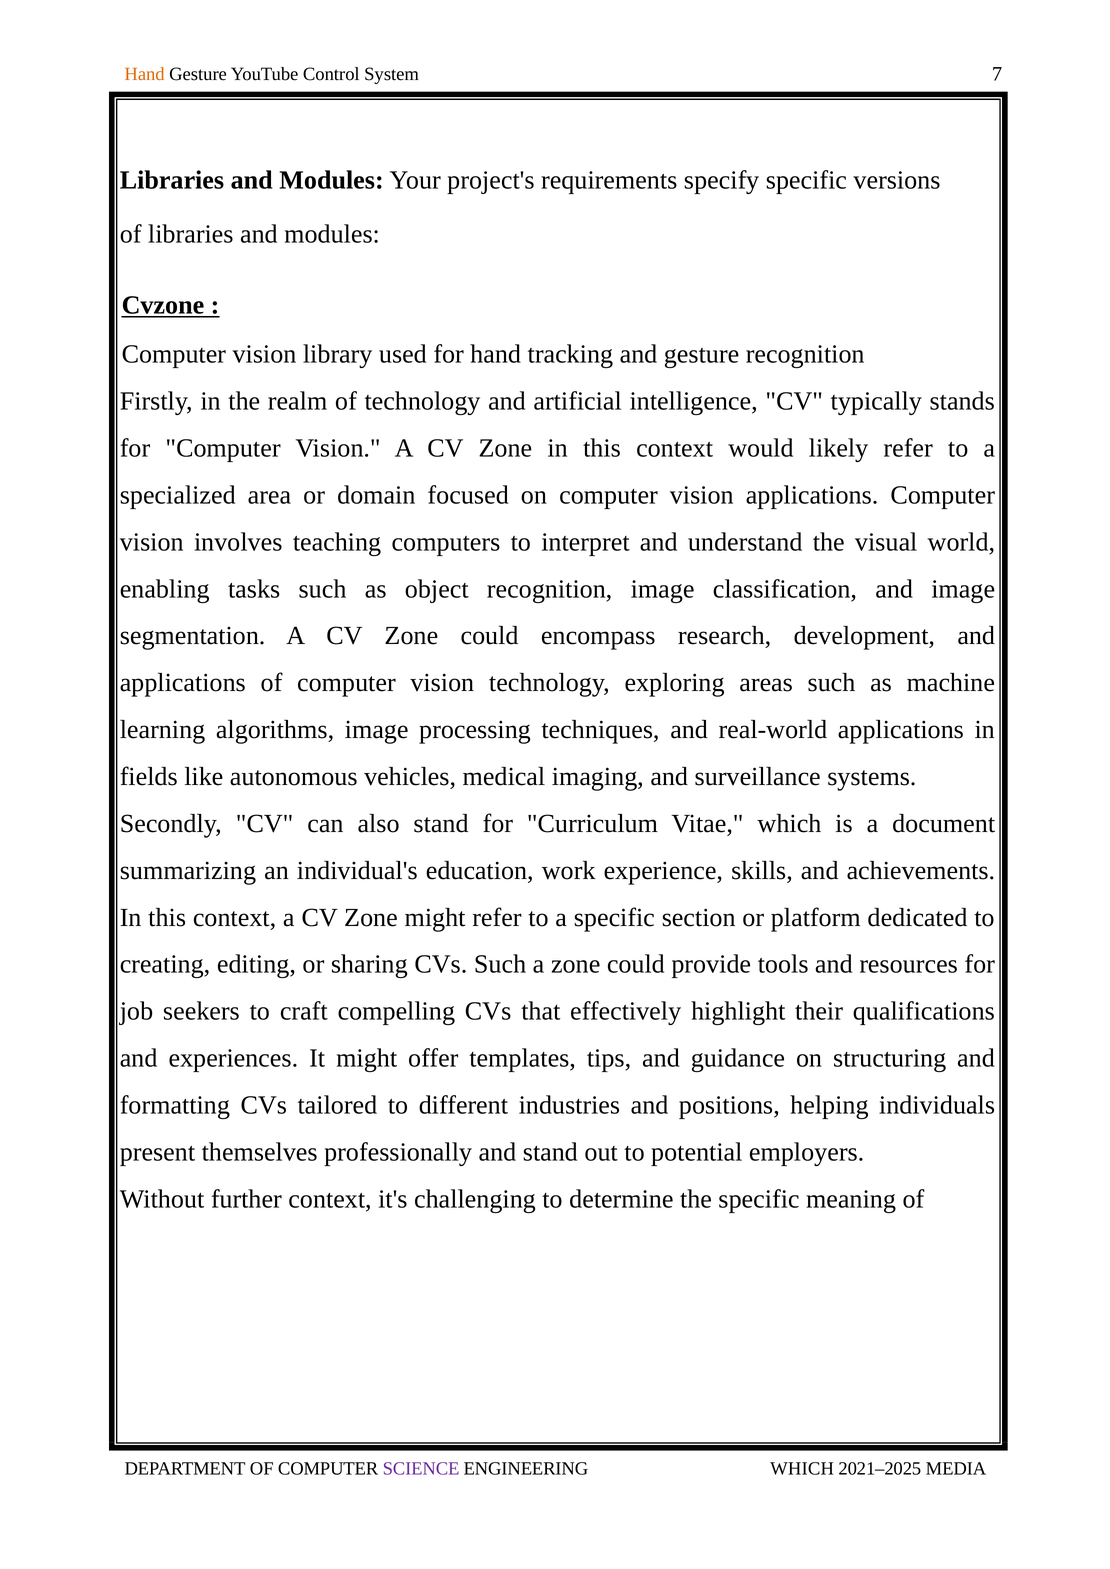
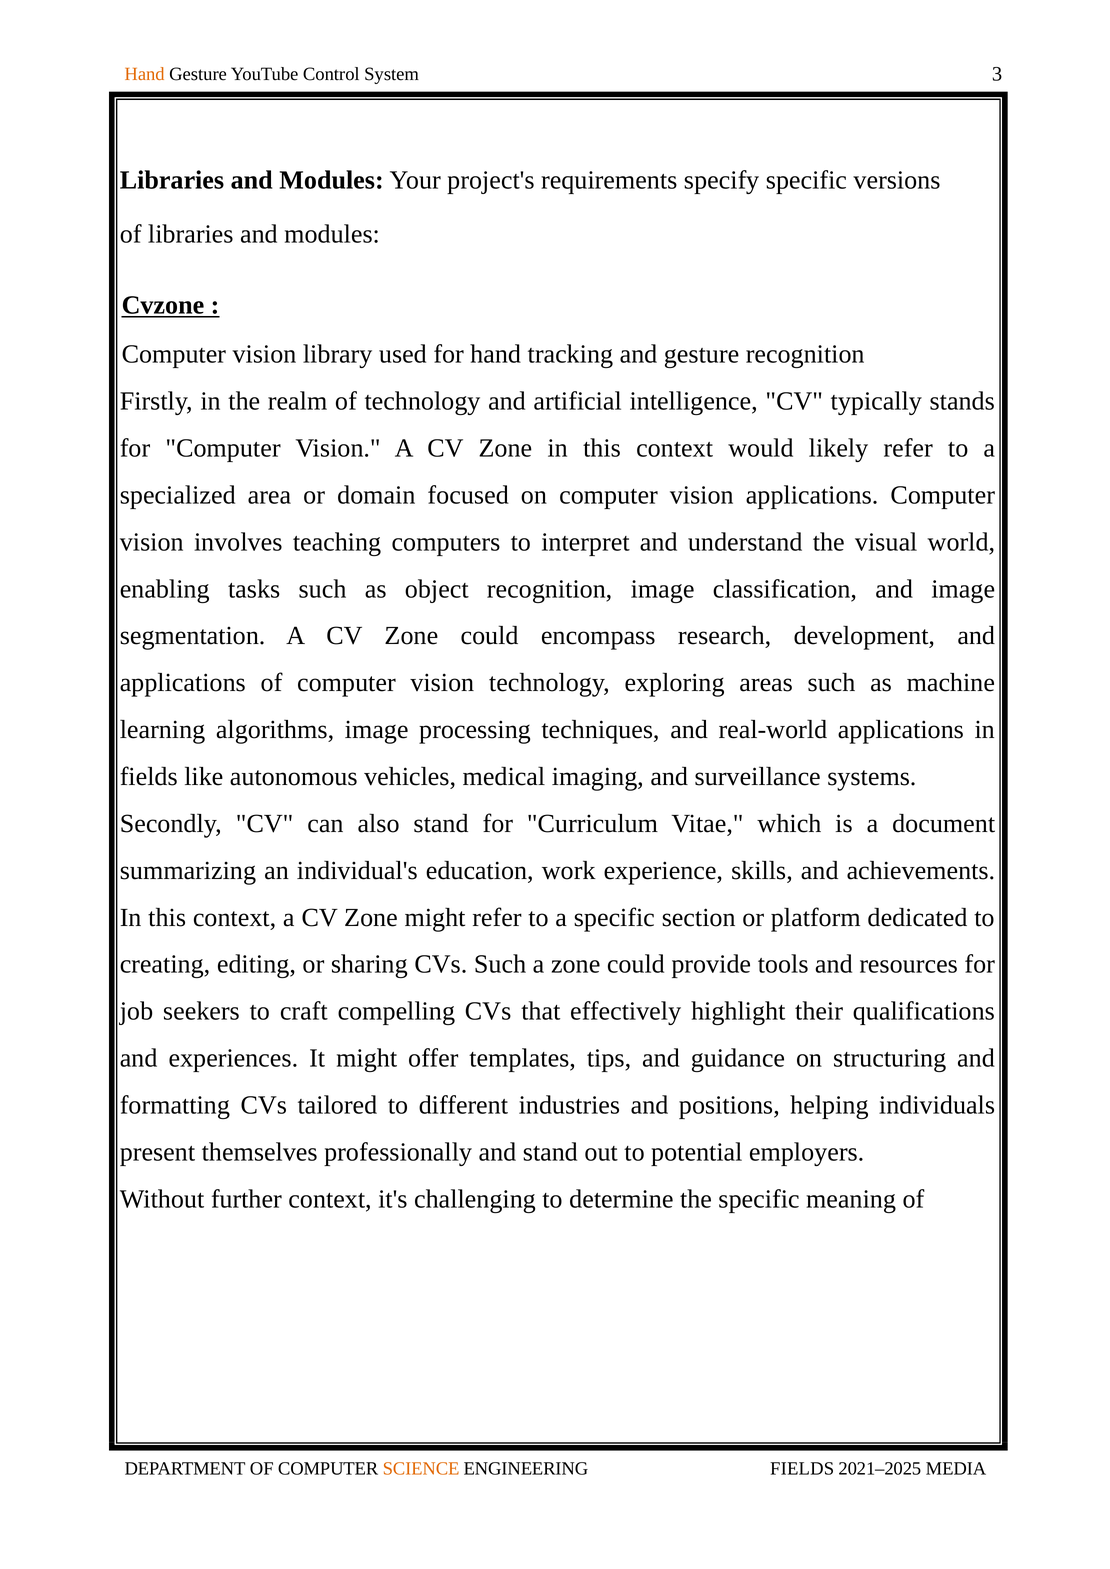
7: 7 -> 3 (997, 74)
SCIENCE colour: purple -> orange (421, 1469)
WHICH: WHICH -> FIELDS (802, 1469)
